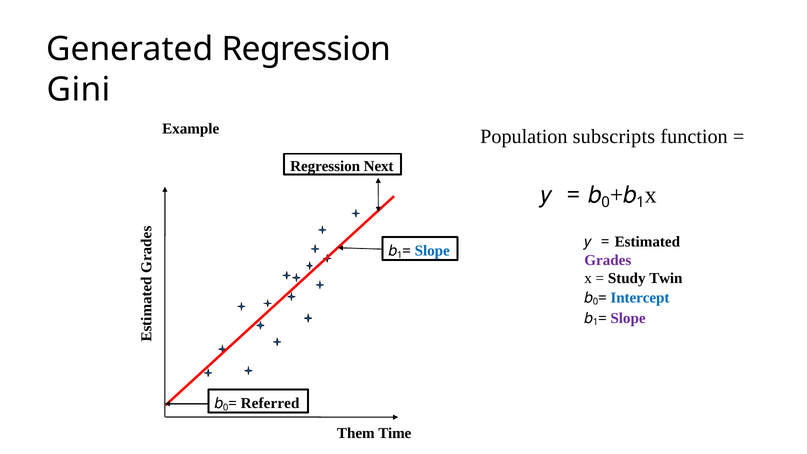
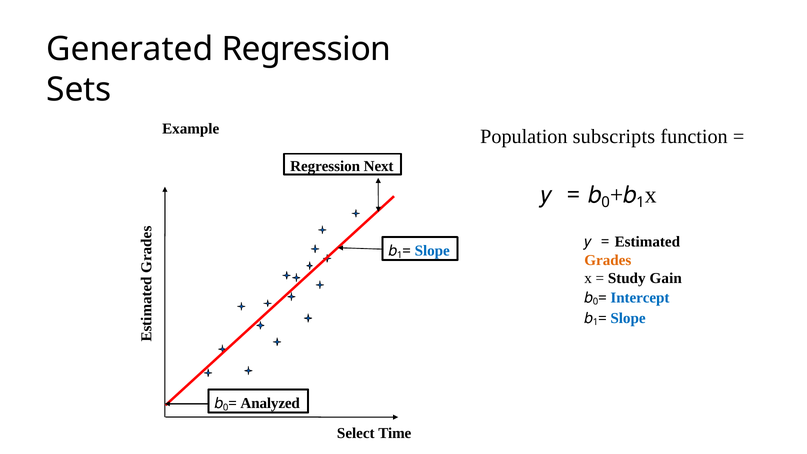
Gini: Gini -> Sets (79, 89)
Grades colour: purple -> orange (608, 260)
Twin: Twin -> Gain (666, 278)
Slope colour: purple -> blue (628, 318)
Referred: Referred -> Analyzed (270, 403)
Them: Them -> Select (356, 433)
